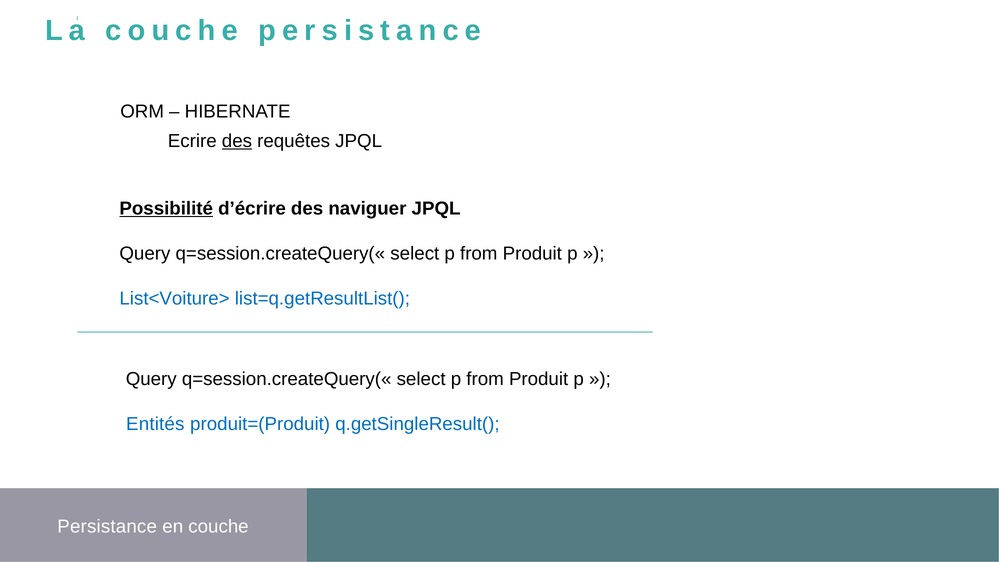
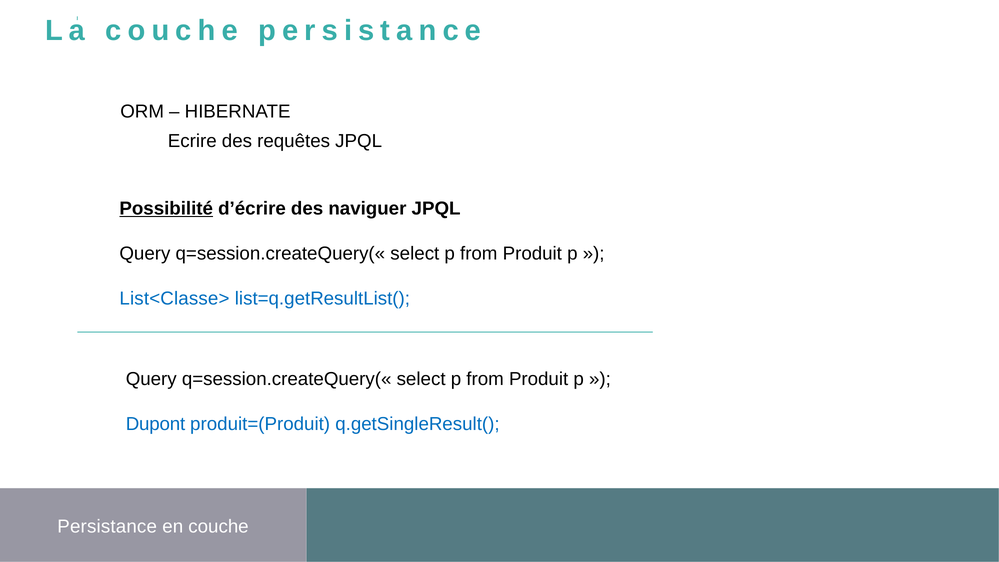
des underline: present -> none (237, 141)
List<Voiture>: List<Voiture> -> List<Classe> (174, 298)
Entités: Entités -> Dupont (155, 424)
